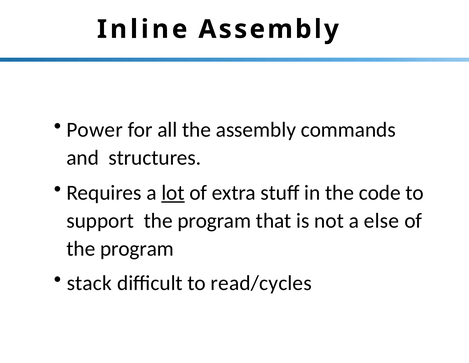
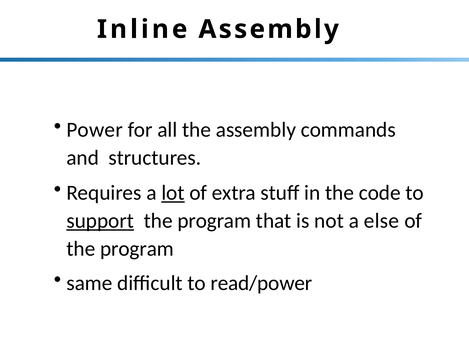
support underline: none -> present (100, 220)
stack: stack -> same (89, 283)
read/cycles: read/cycles -> read/power (261, 283)
